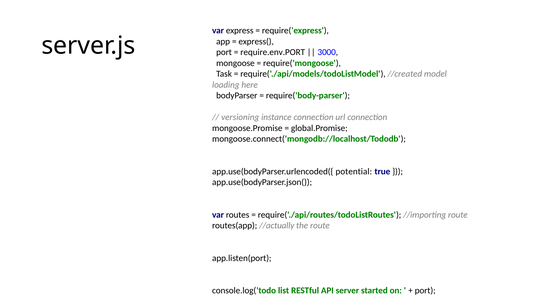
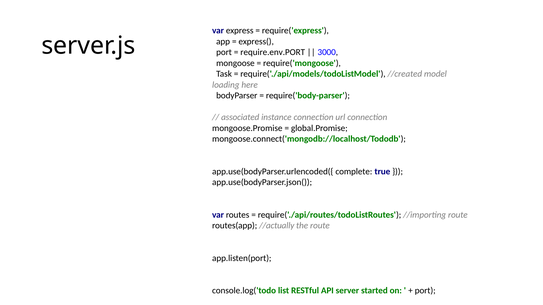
versioning: versioning -> associated (240, 117)
potential: potential -> complete (354, 172)
